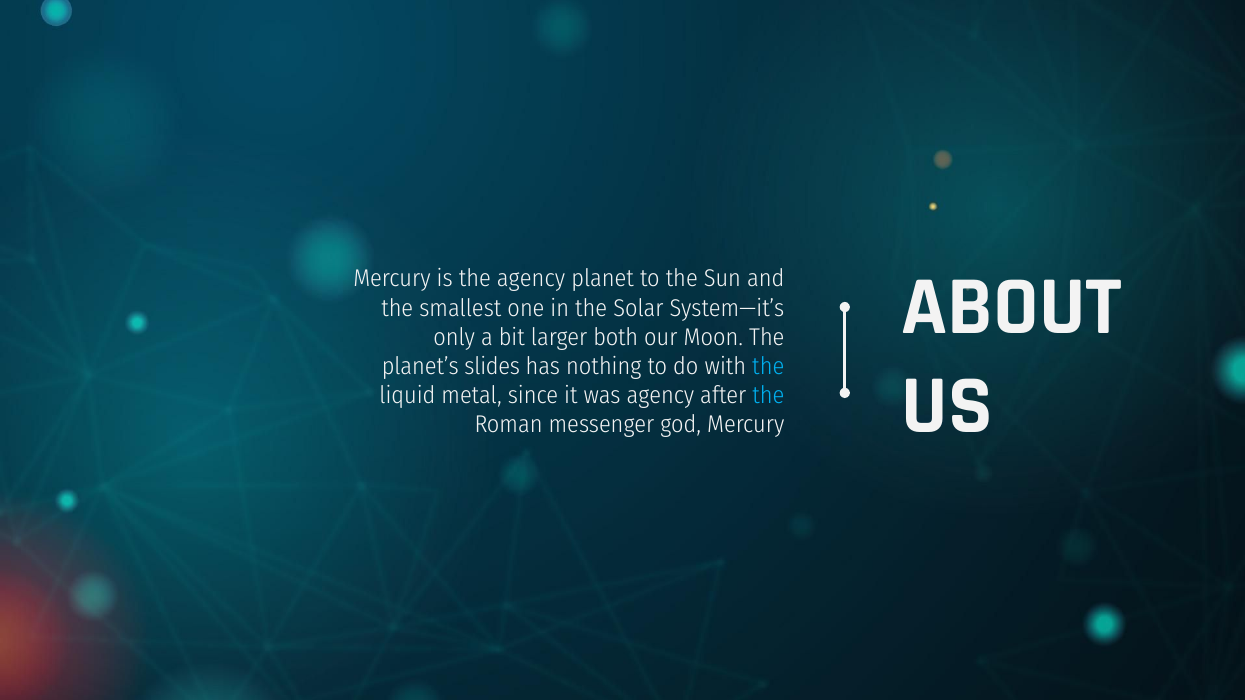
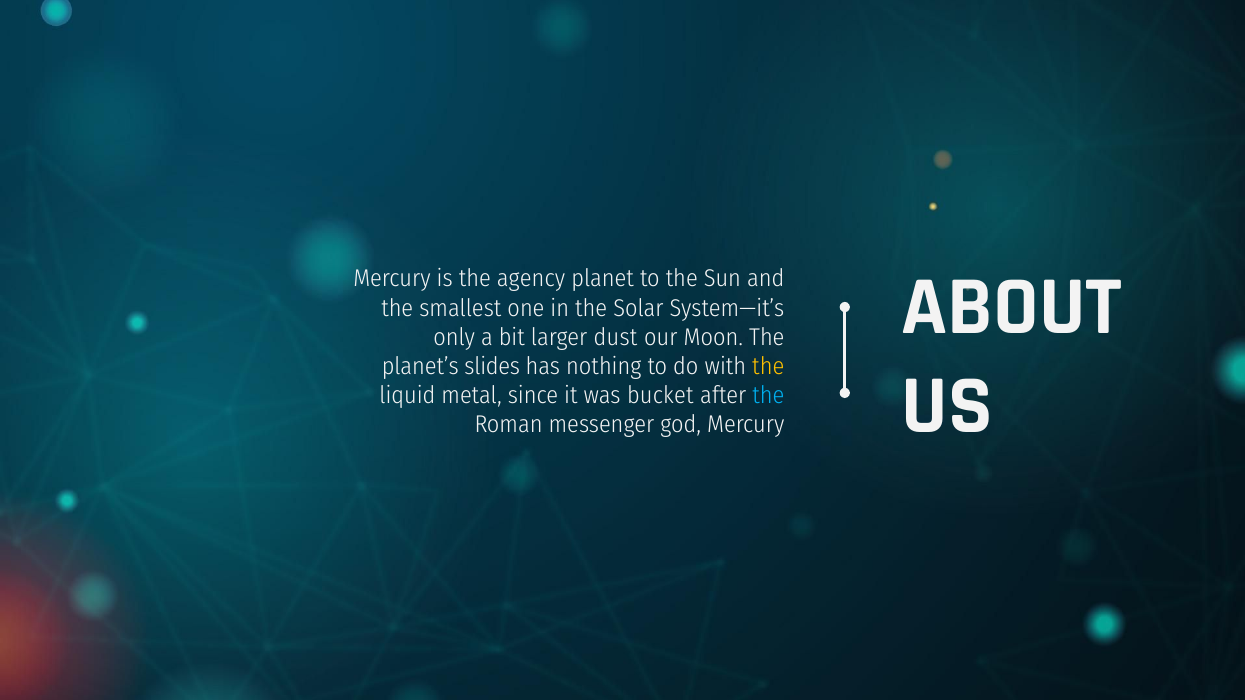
both: both -> dust (616, 337)
the colour: light blue -> yellow (768, 366)
was agency: agency -> bucket (660, 395)
